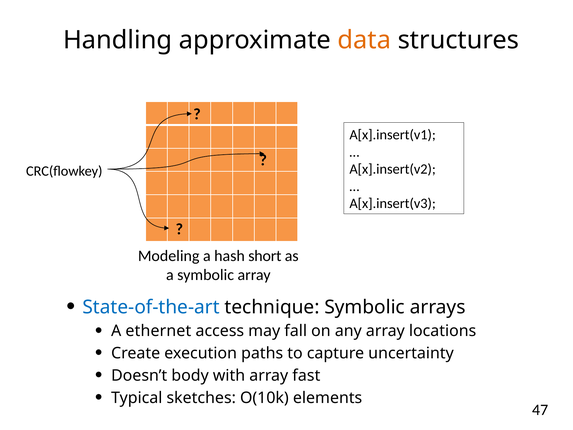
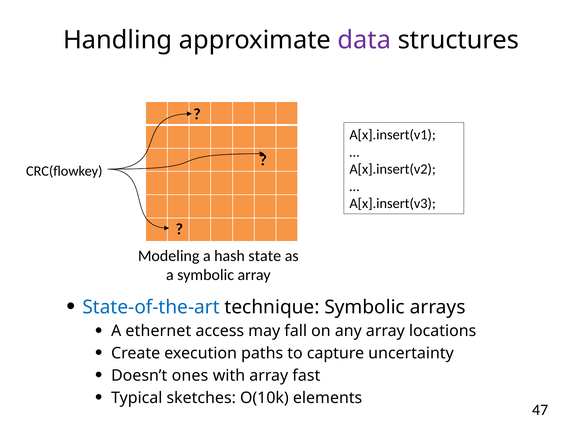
data colour: orange -> purple (364, 40)
short: short -> state (265, 256)
body: body -> ones (190, 375)
